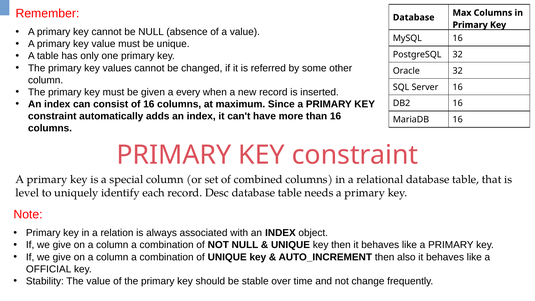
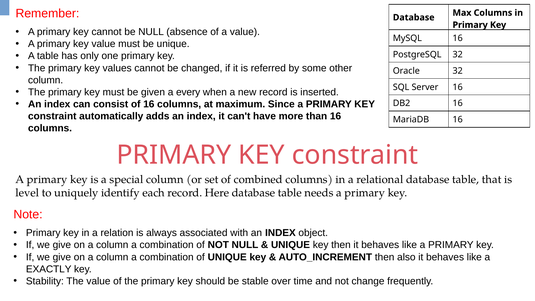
Desc: Desc -> Here (217, 193)
OFFICIAL: OFFICIAL -> EXACTLY (49, 269)
